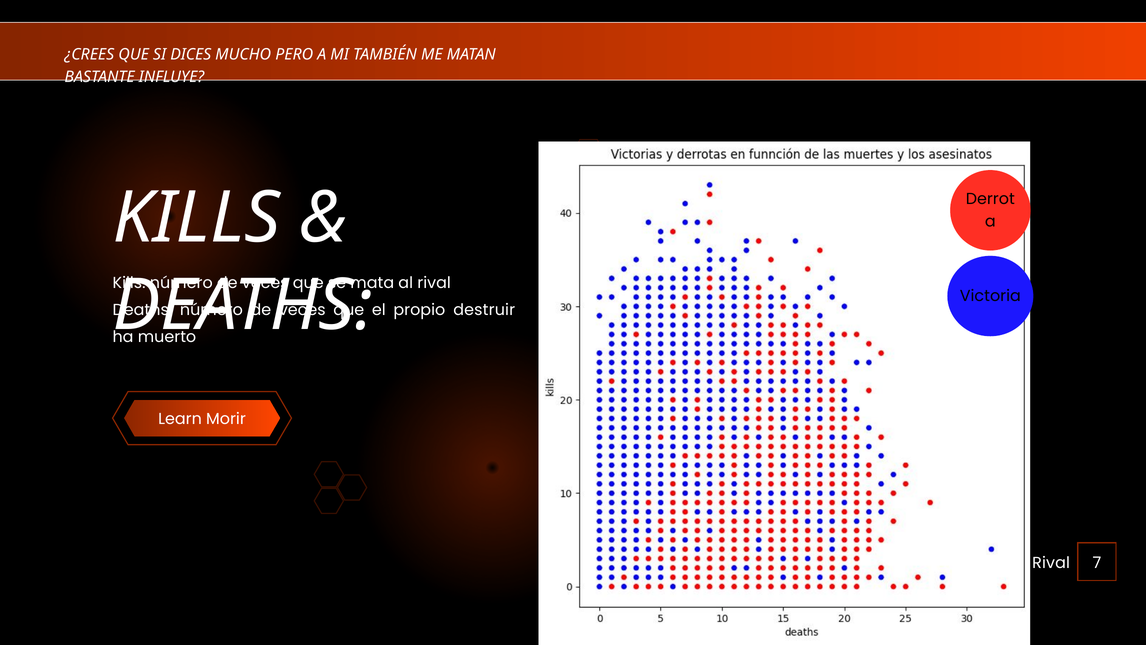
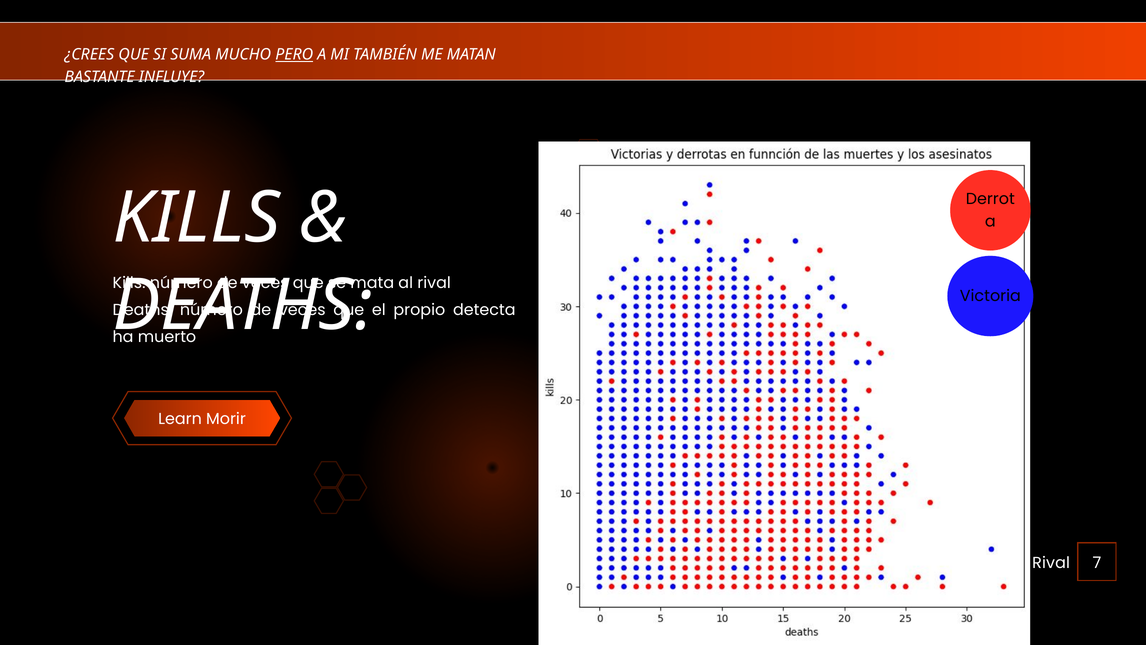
DICES: DICES -> SUMA (191, 55)
PERO underline: none -> present (294, 55)
destruir: destruir -> detecta (484, 310)
